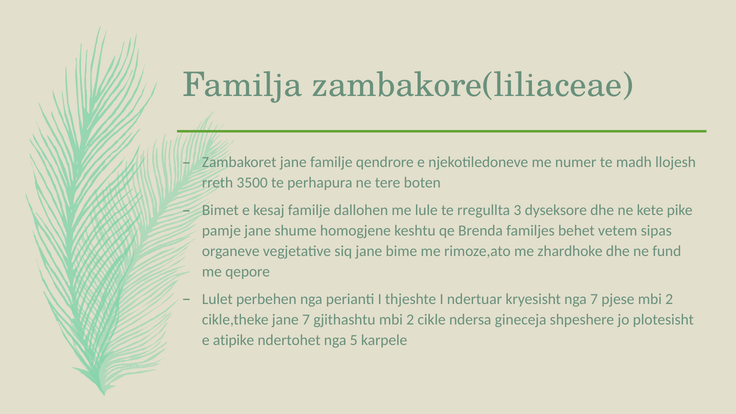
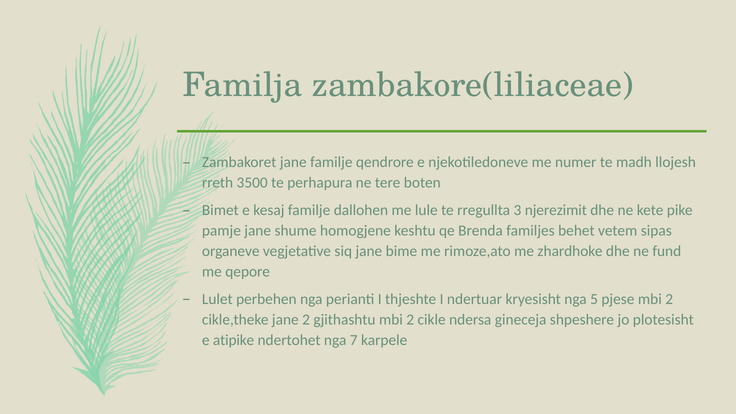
dyseksore: dyseksore -> njerezimit (556, 210)
nga 7: 7 -> 5 (594, 299)
jane 7: 7 -> 2 (306, 320)
5: 5 -> 7 (354, 340)
